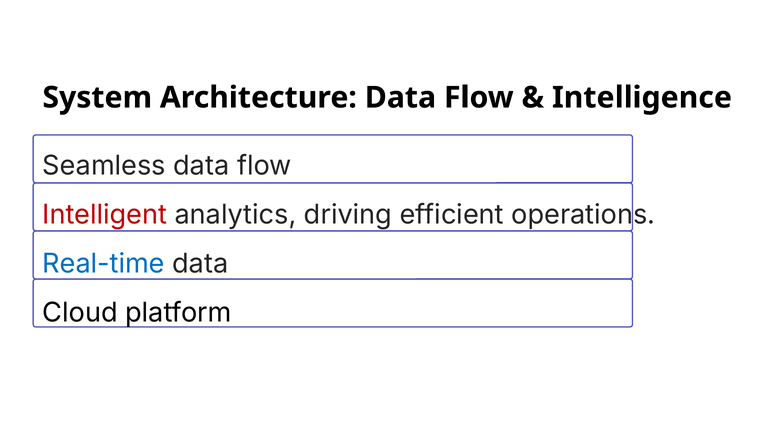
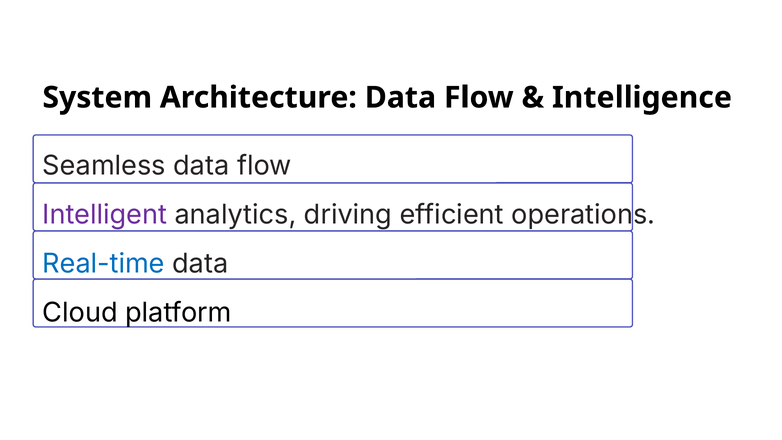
Intelligent colour: red -> purple (105, 215)
